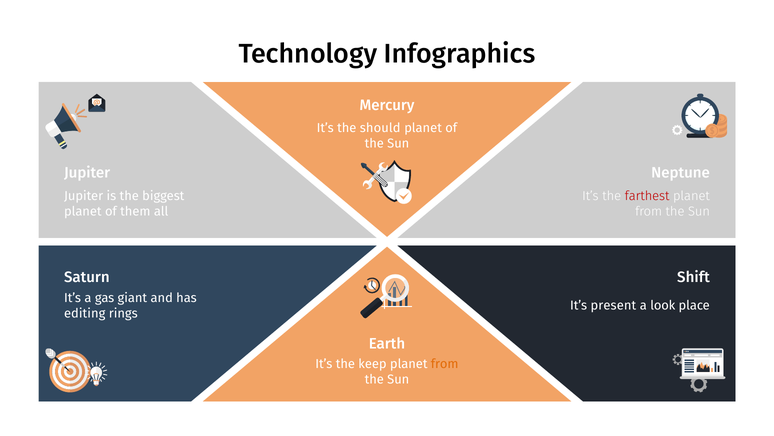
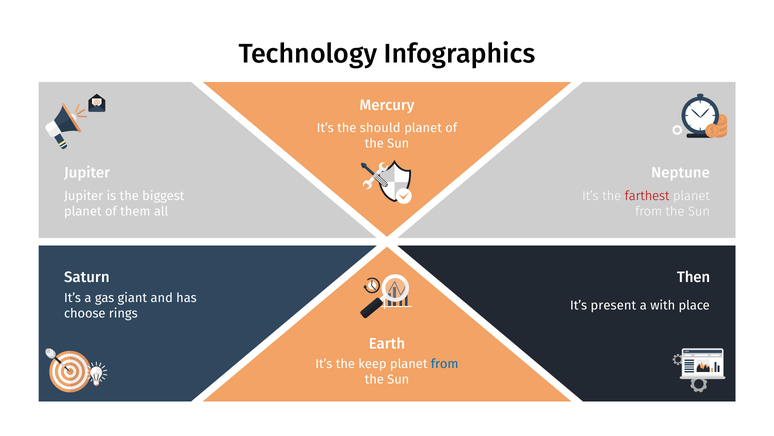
Shift: Shift -> Then (694, 277)
look: look -> with (663, 305)
editing: editing -> choose (85, 313)
from colour: orange -> blue (445, 364)
